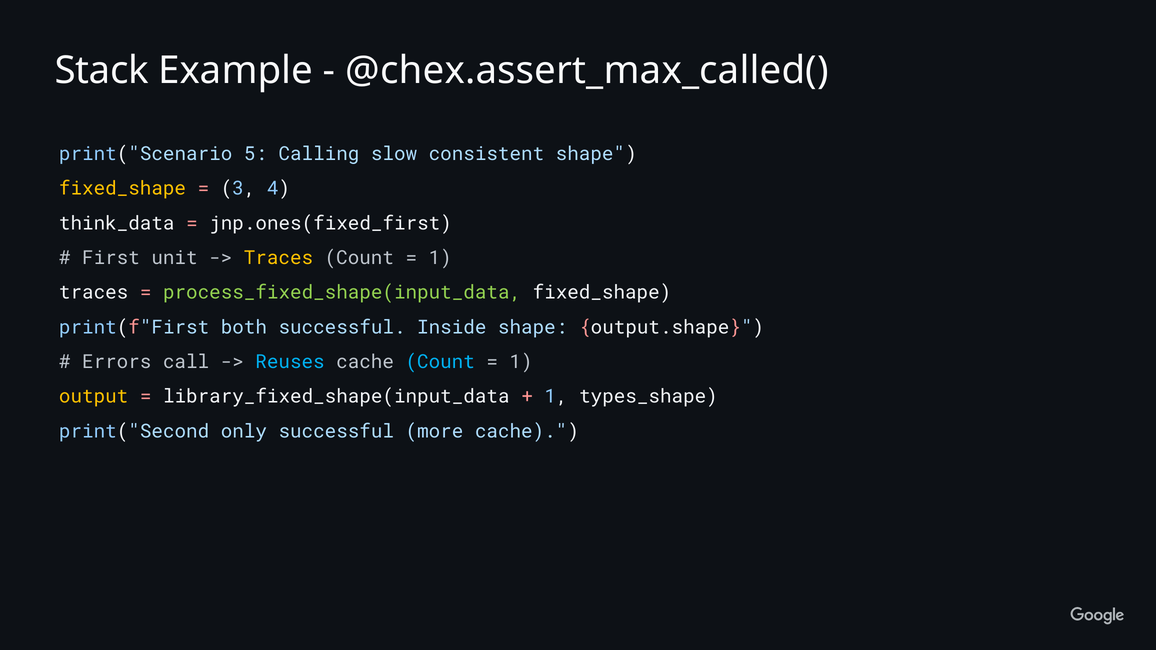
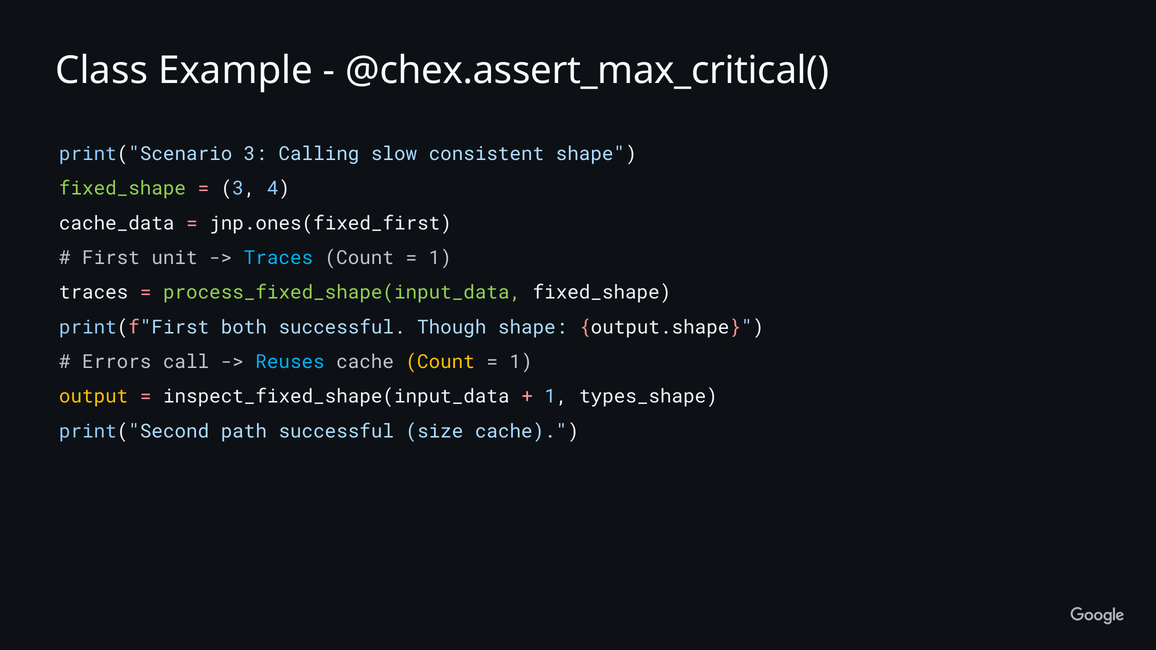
Stack: Stack -> Class (102, 71)
@chex.assert_max_called(: @chex.assert_max_called( -> @chex.assert_max_critical( (587, 71)
print("Scenario 5: 5 -> 3 (255, 154)
fixed_shape colour: yellow -> light green (123, 189)
think_data: think_data -> cache_data (117, 223)
Traces colour: yellow -> light blue (278, 258)
Inside: Inside -> Though (452, 327)
Count colour: light blue -> yellow (440, 362)
library_fixed_shape(input_data: library_fixed_shape(input_data -> inspect_fixed_shape(input_data (336, 397)
only: only -> path (244, 431)
more: more -> size (434, 431)
